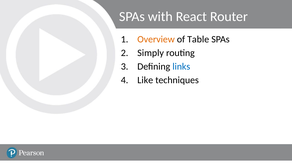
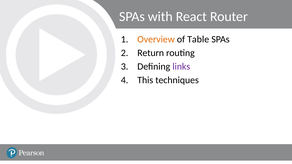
Simply: Simply -> Return (151, 53)
links colour: blue -> purple (181, 67)
Like: Like -> This (145, 80)
